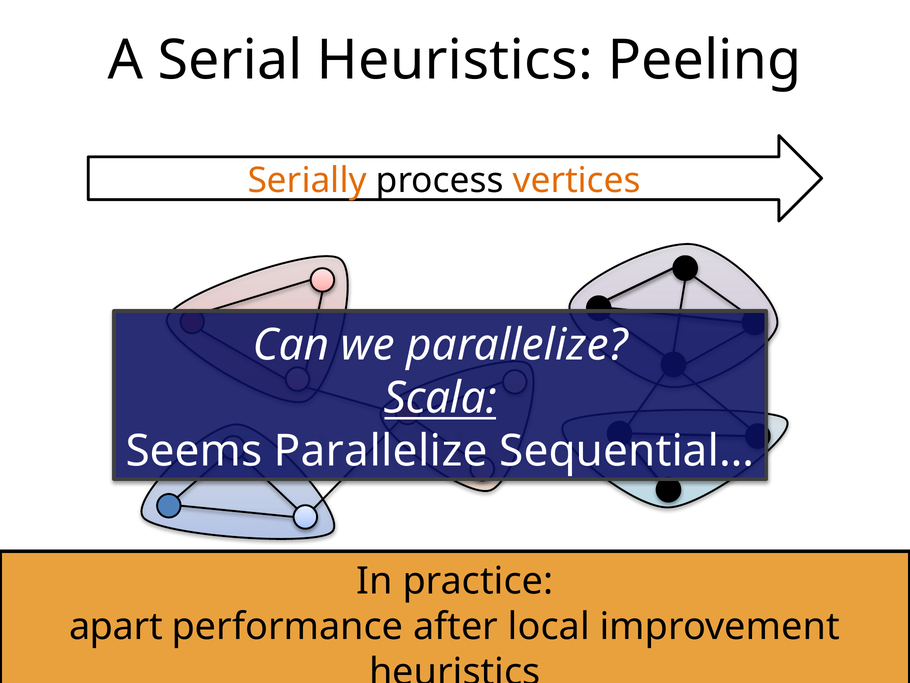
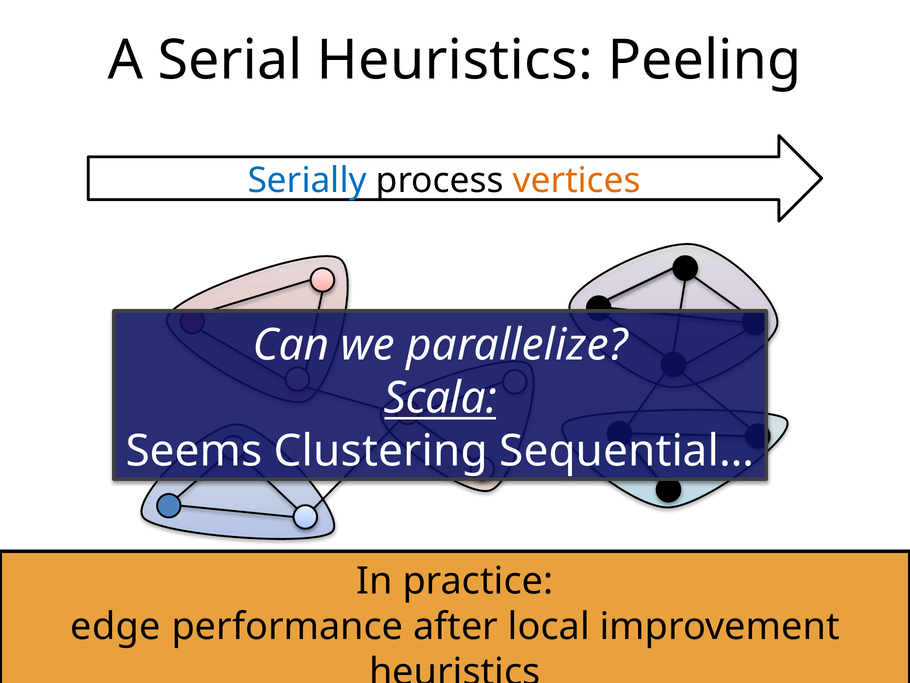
Serially colour: orange -> blue (307, 181)
Seems Parallelize: Parallelize -> Clustering (381, 451)
apart: apart -> edge (116, 626)
